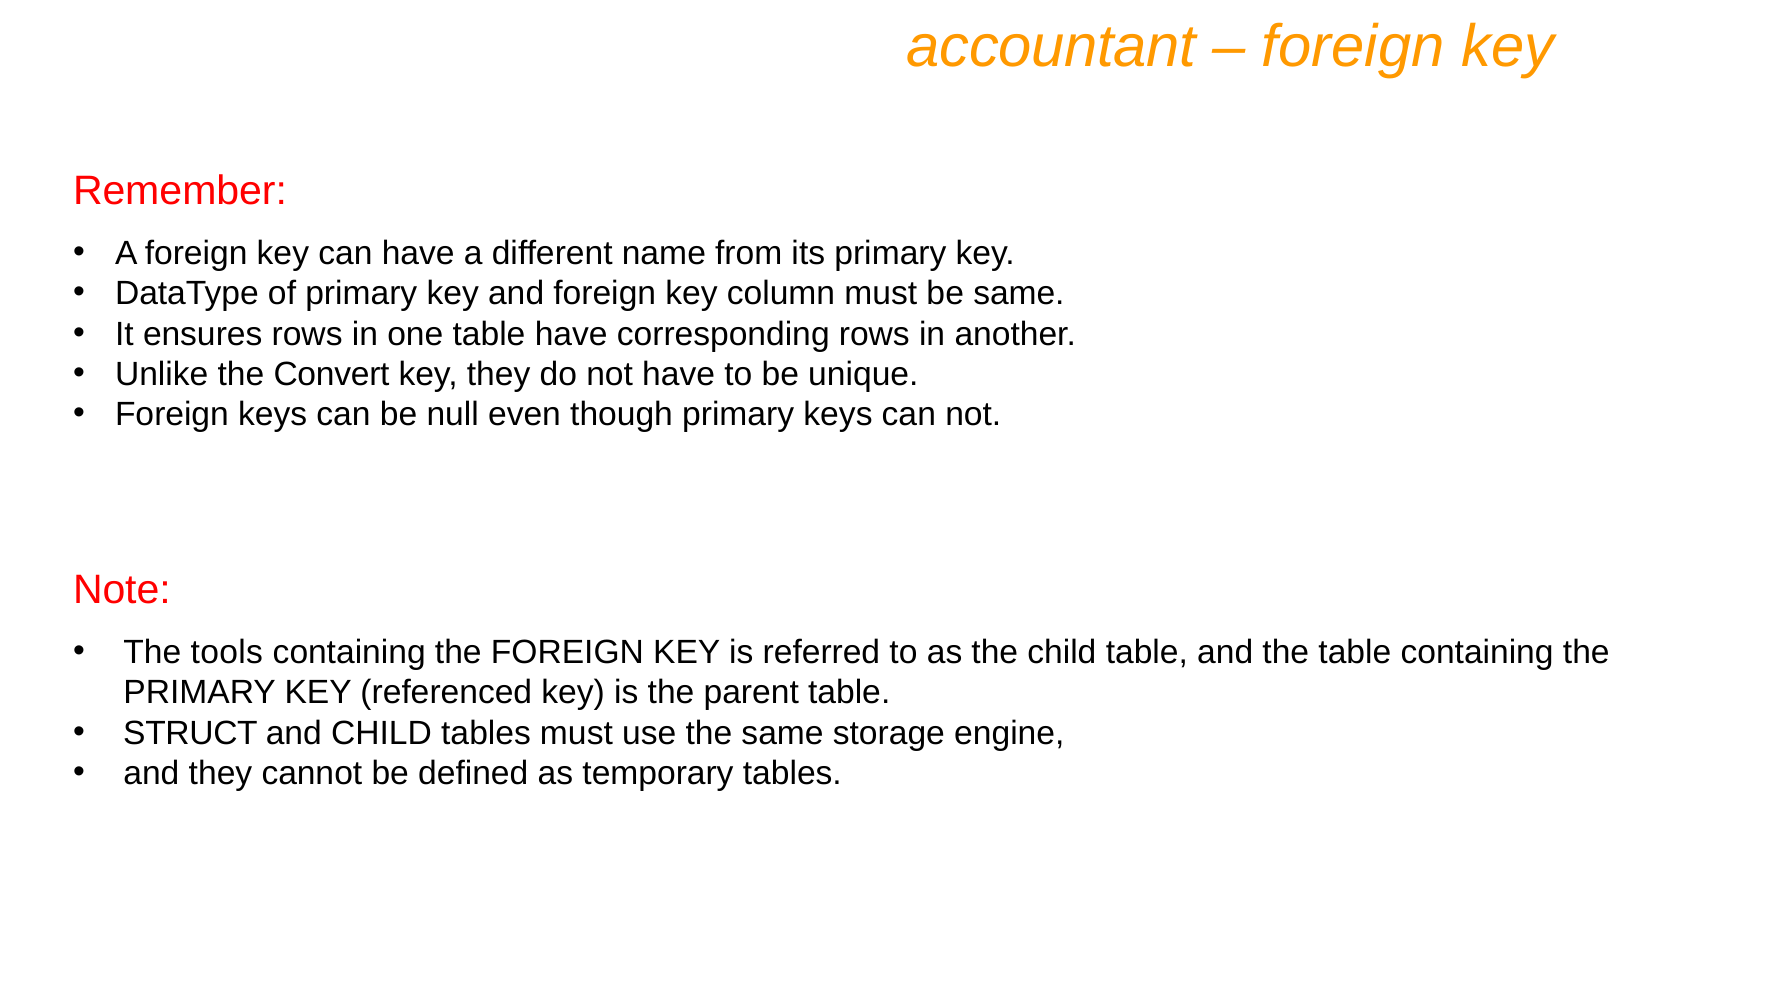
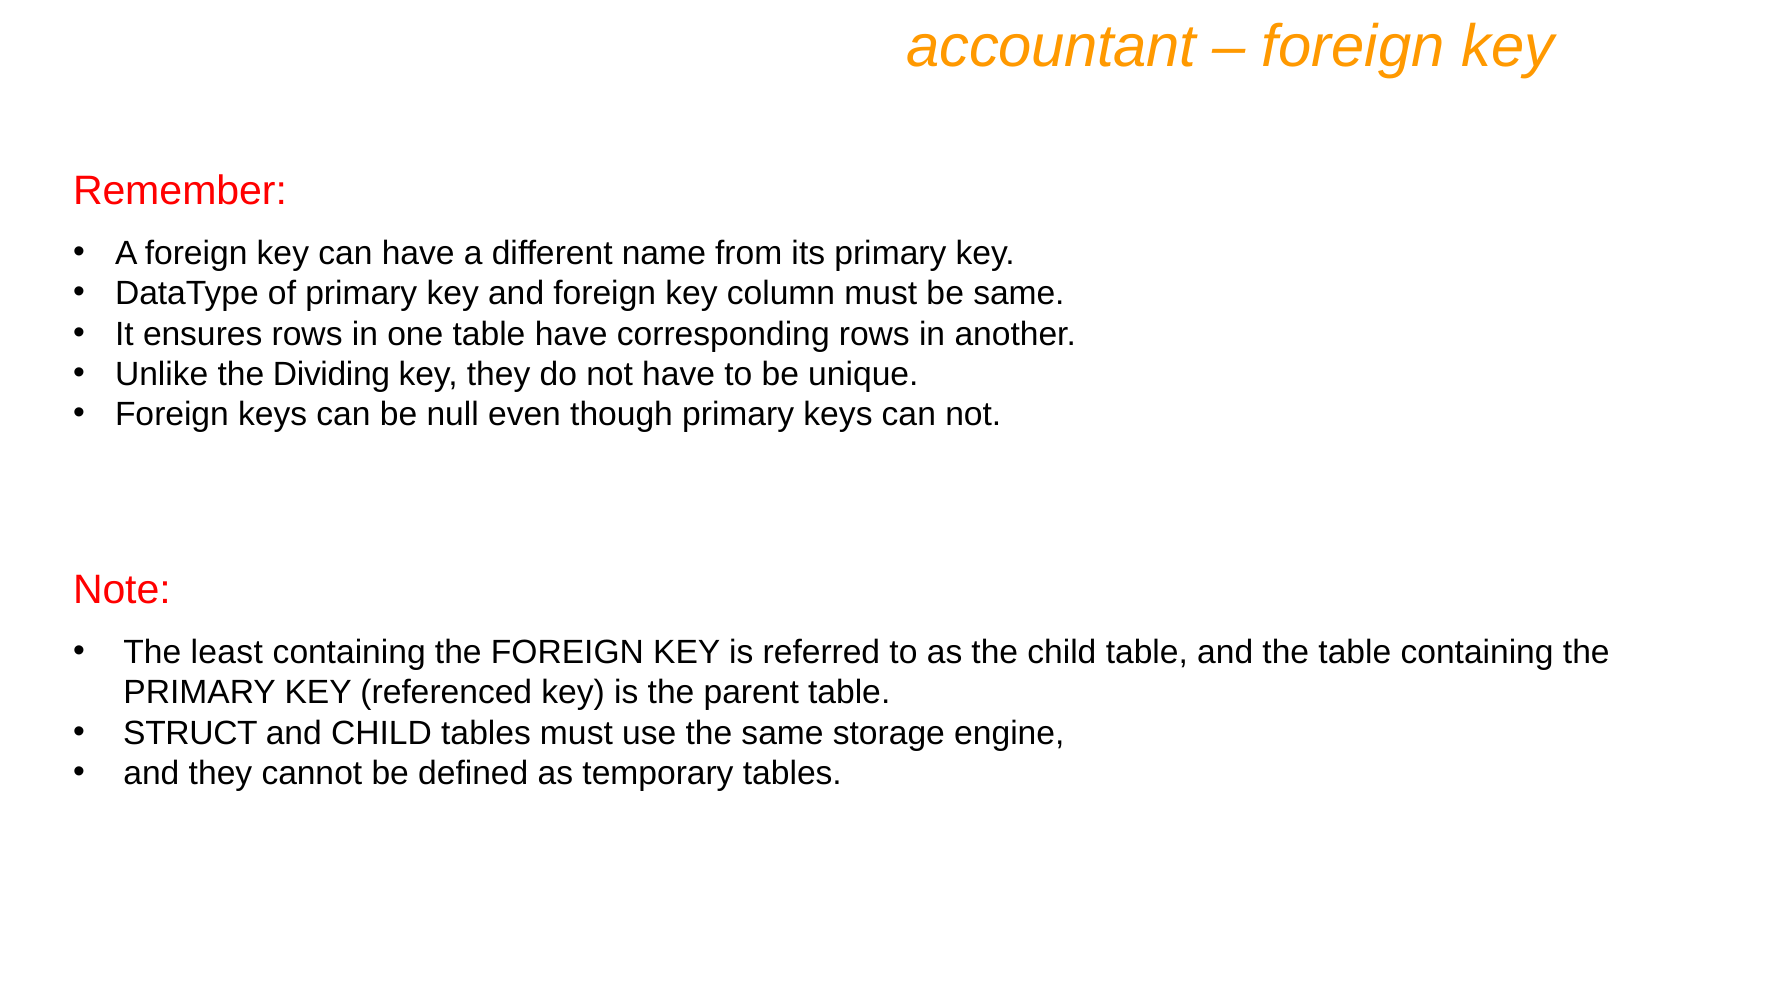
Convert: Convert -> Dividing (332, 374)
tools: tools -> least (227, 652)
